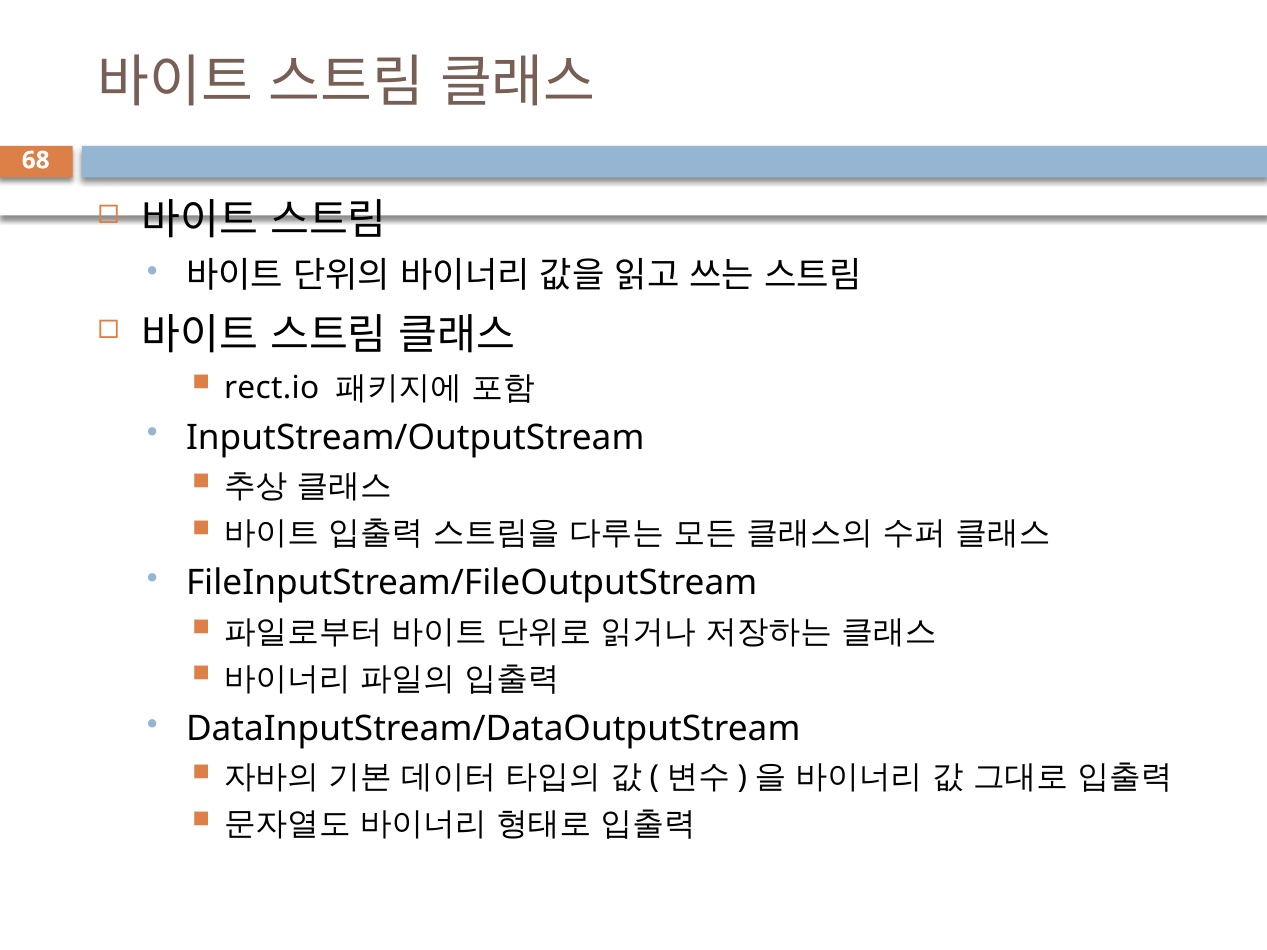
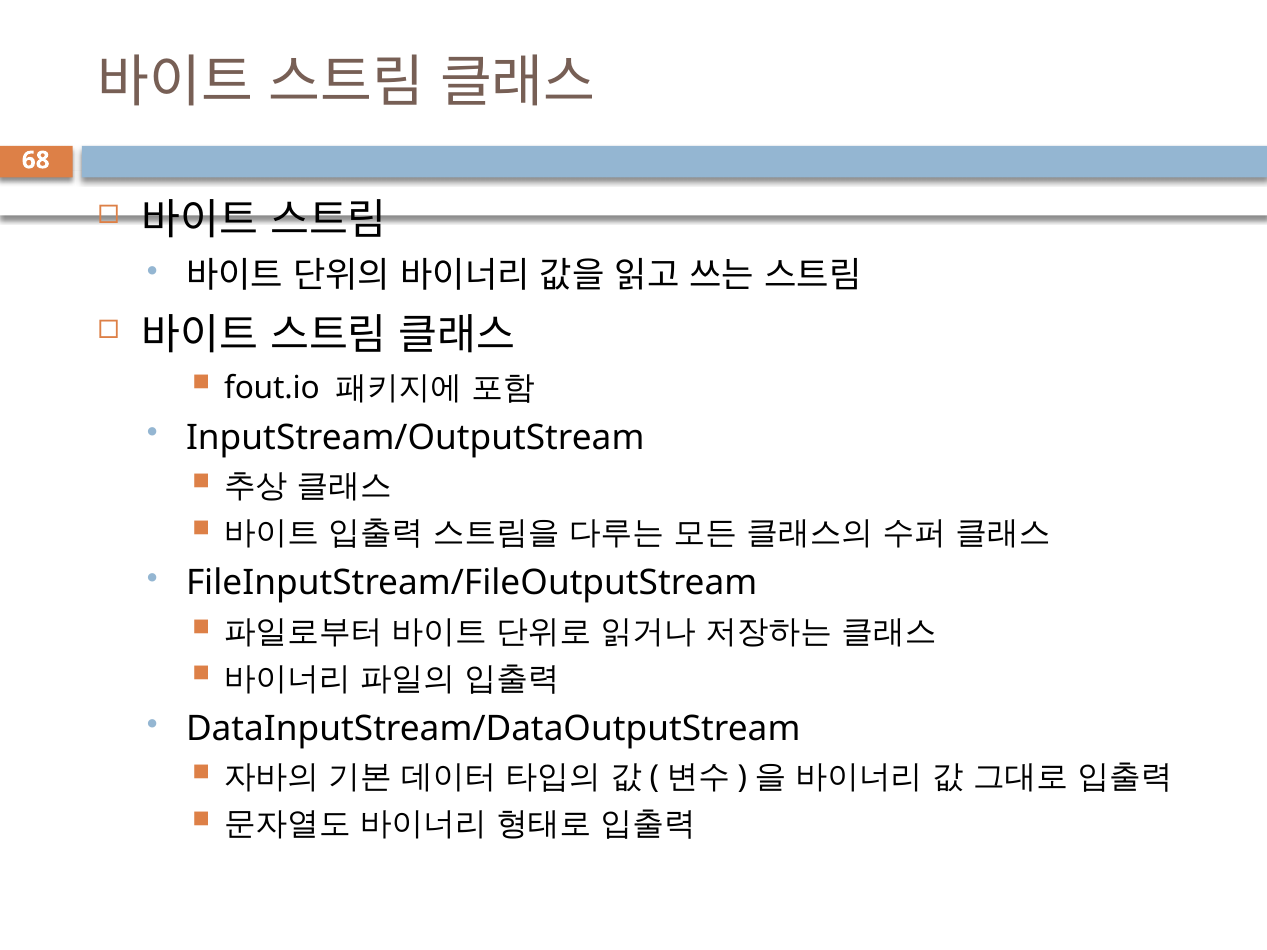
rect.io: rect.io -> fout.io (272, 388)
